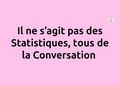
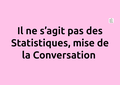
tous: tous -> mise (84, 43)
